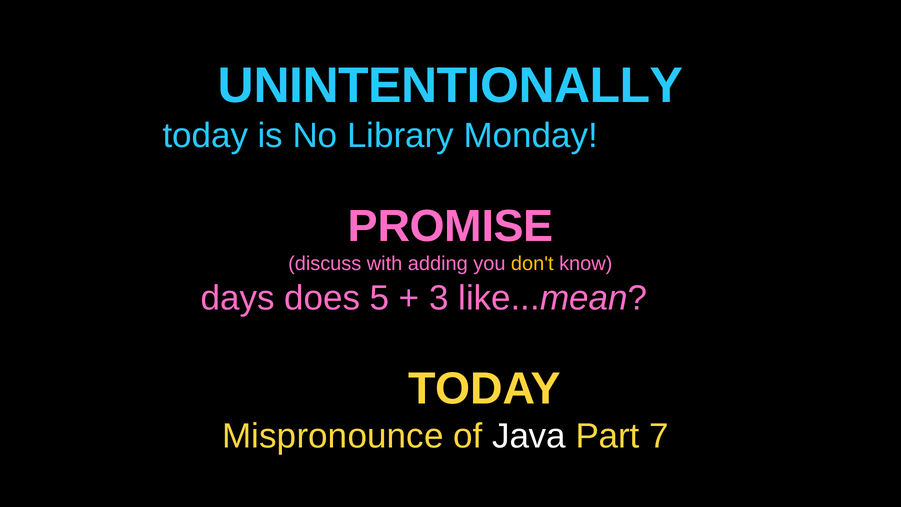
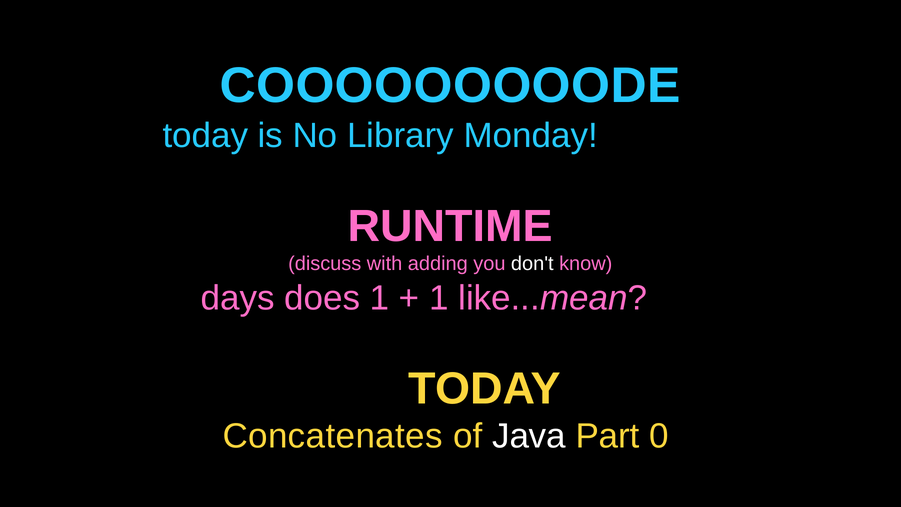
UNINTENTIONALLY: UNINTENTIONALLY -> COOOOOOOOODE (450, 86)
PROMISE: PROMISE -> RUNTIME (450, 226)
don't colour: yellow -> white (532, 264)
does 5: 5 -> 1 (380, 298)
3: 3 -> 1 (439, 298)
Mispronounce: Mispronounce -> Concatenates (333, 436)
7: 7 -> 0 (659, 436)
